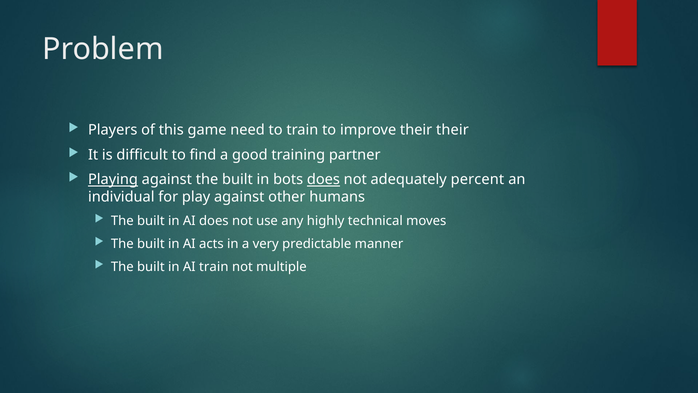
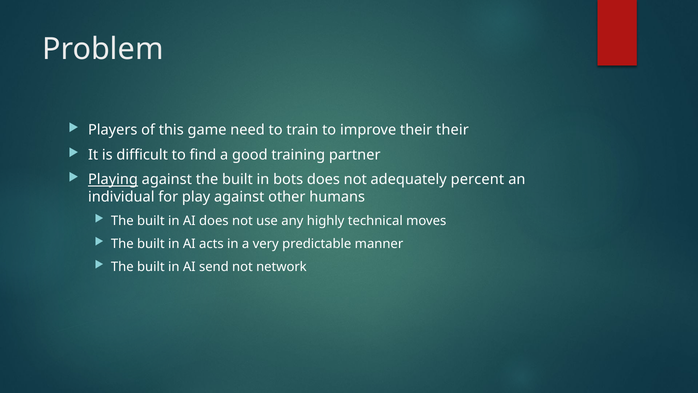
does underline: present -> none (323, 179)
AI train: train -> send (214, 267)
multiple: multiple -> network (281, 267)
